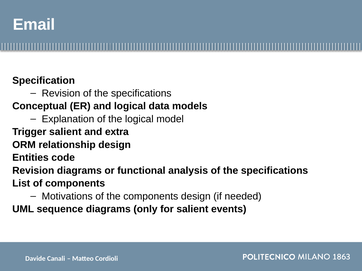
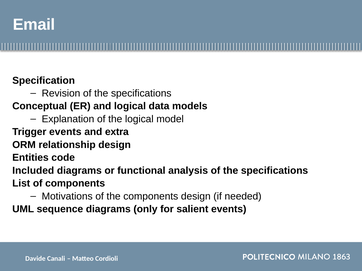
Trigger salient: salient -> events (65, 132)
Revision: Revision -> Included (33, 171)
